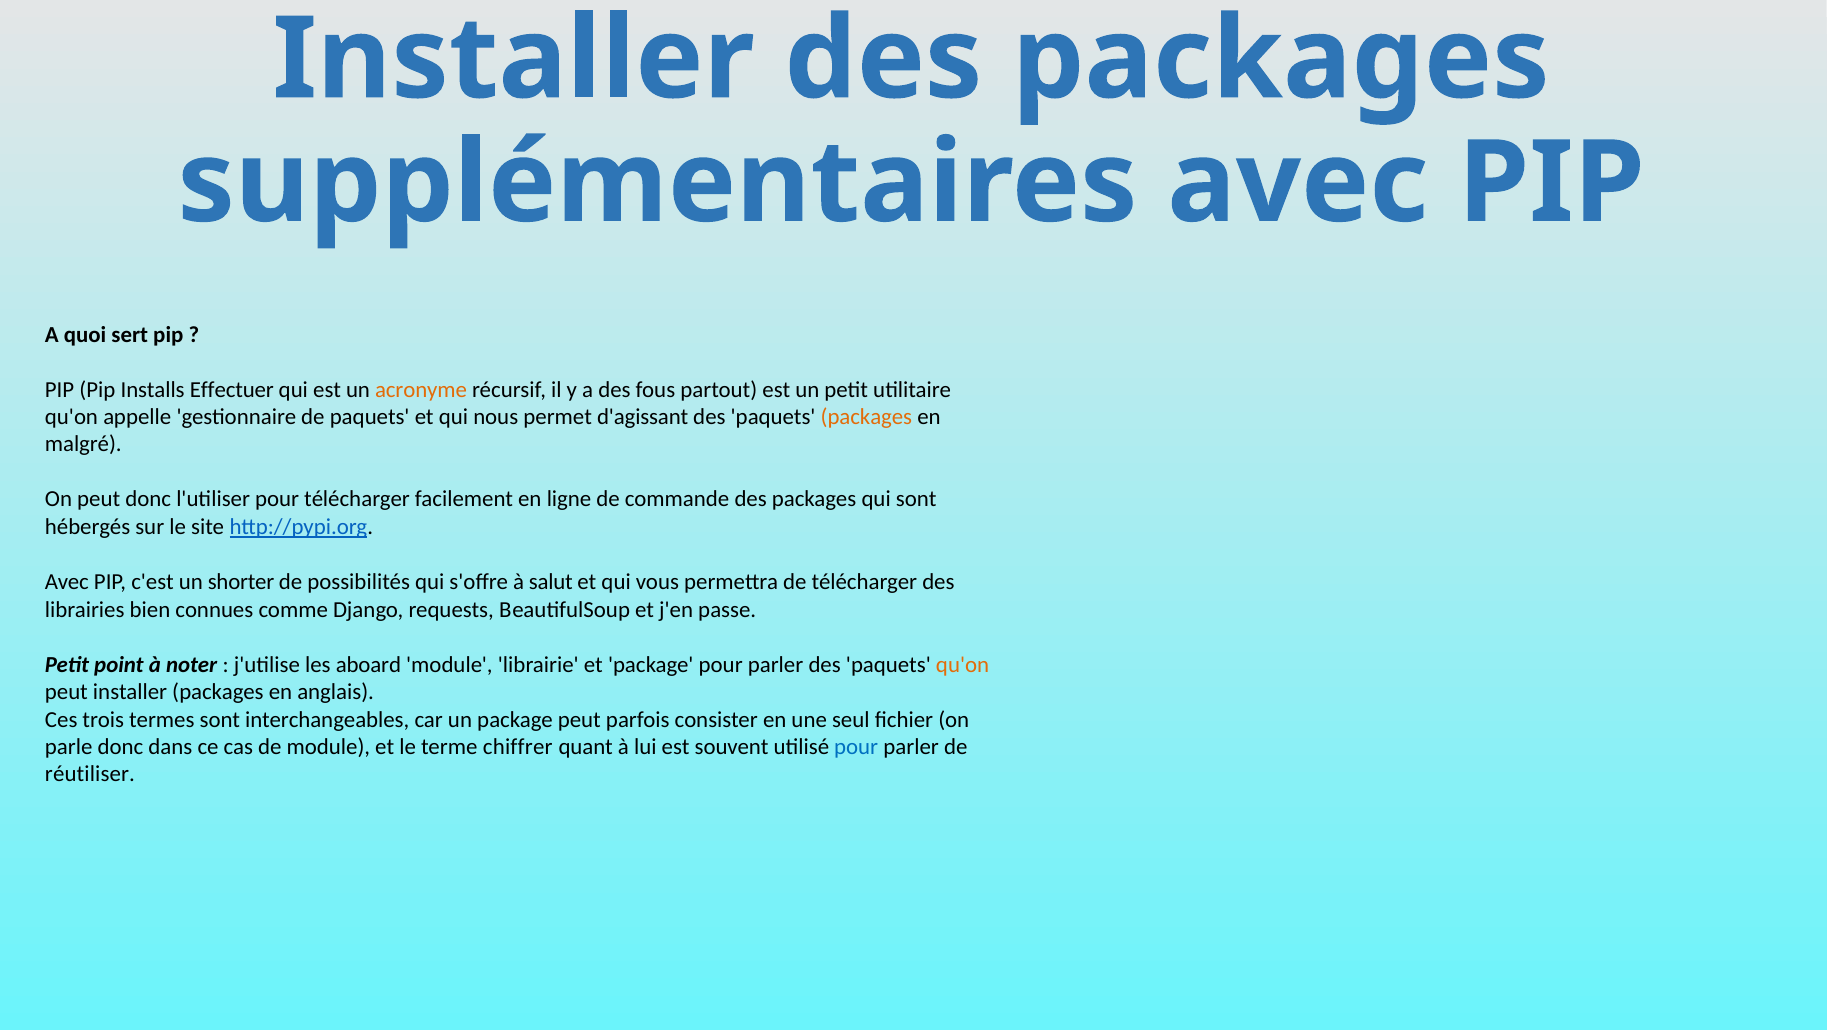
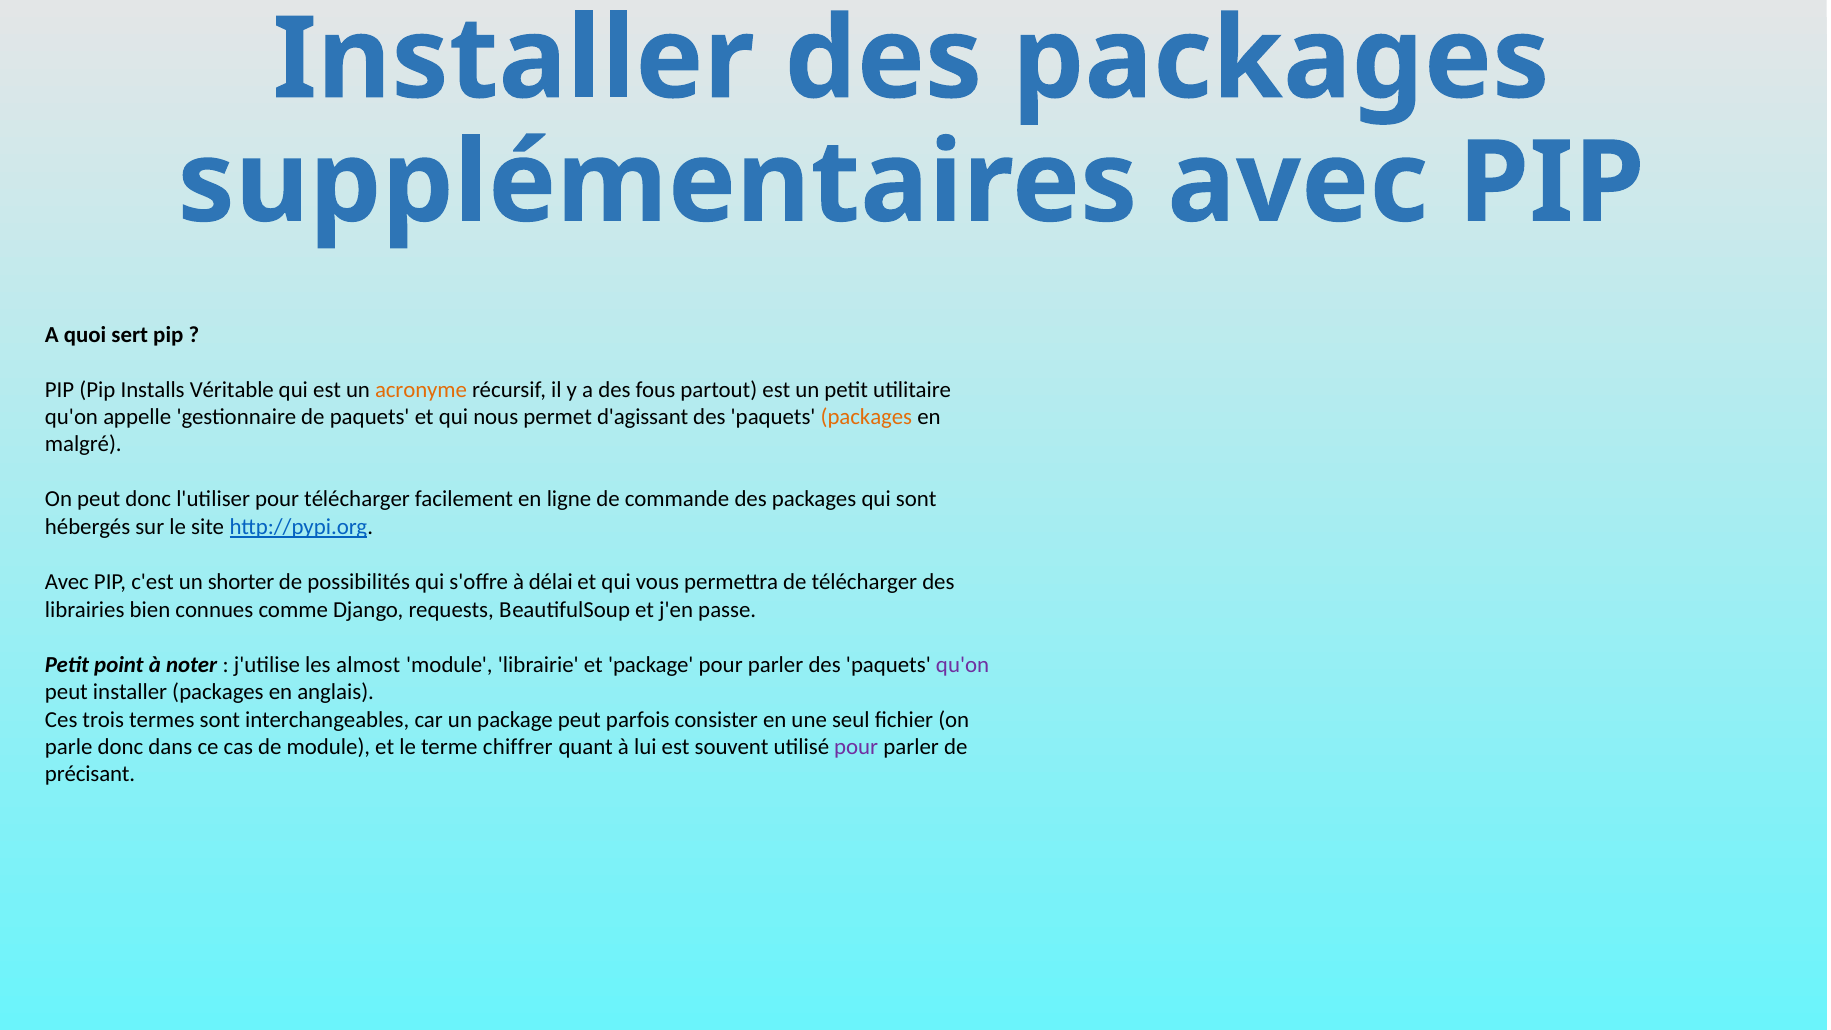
Effectuer: Effectuer -> Véritable (232, 389)
salut: salut -> délai (551, 582)
aboard: aboard -> almost (368, 665)
qu'on colour: orange -> purple (963, 665)
pour colour: blue -> purple (856, 747)
réutiliser: réutiliser -> précisant (90, 774)
